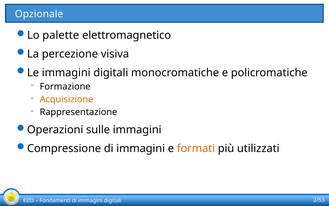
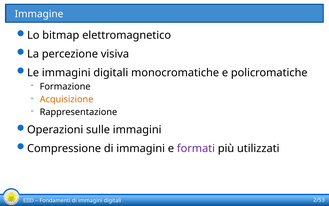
Opzionale: Opzionale -> Immagine (39, 14)
palette: palette -> bitmap (61, 35)
formati colour: orange -> purple (196, 148)
